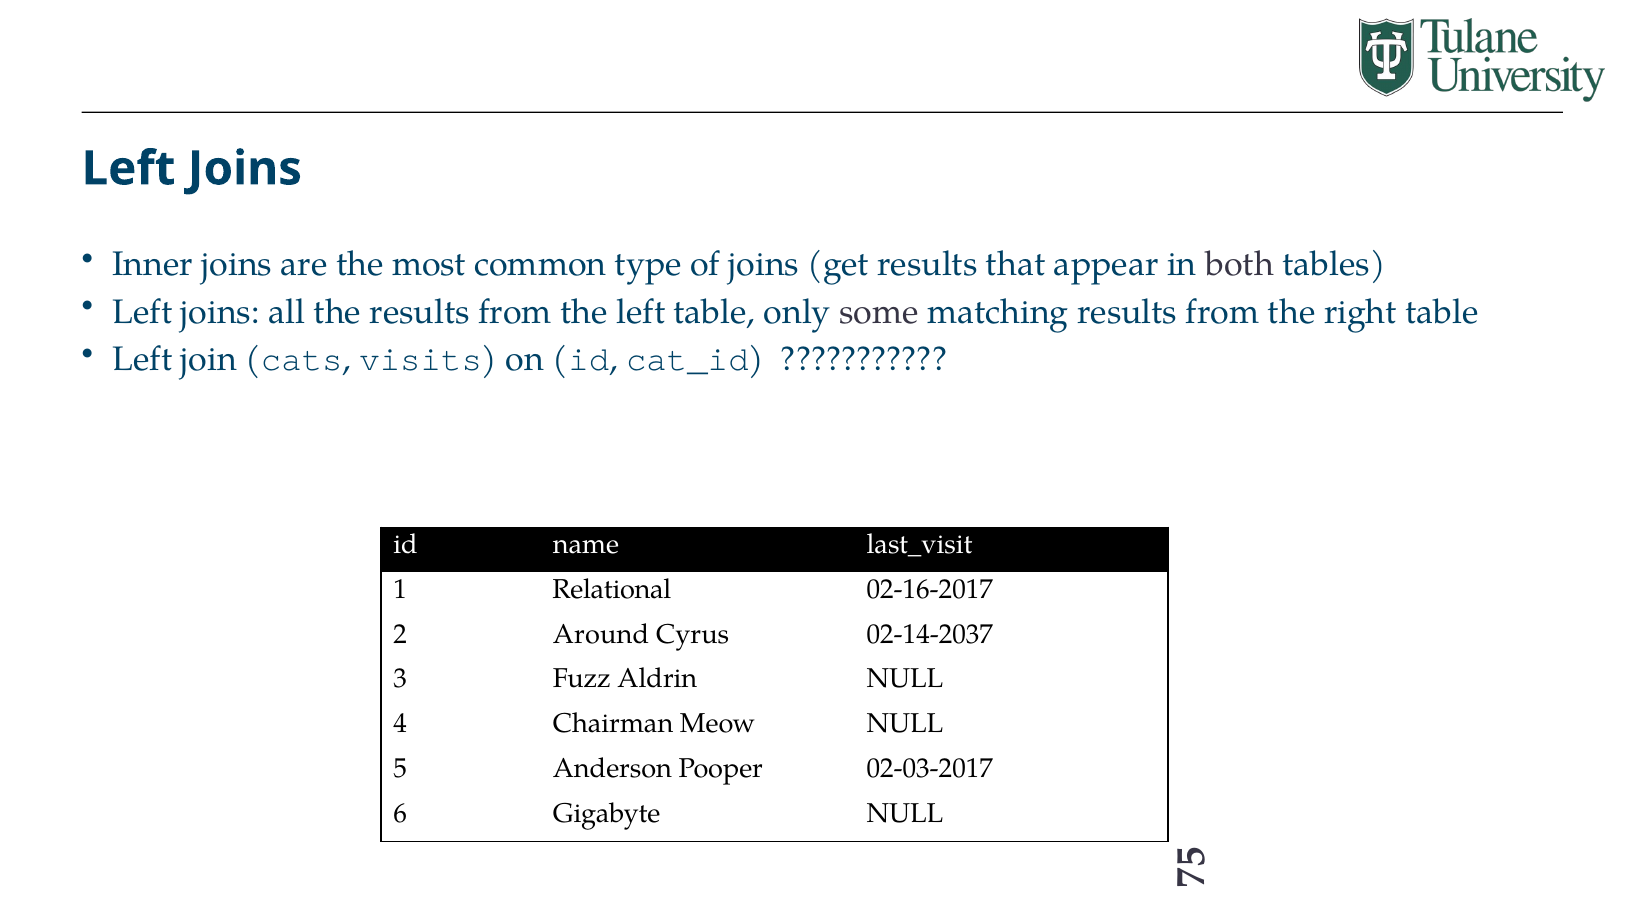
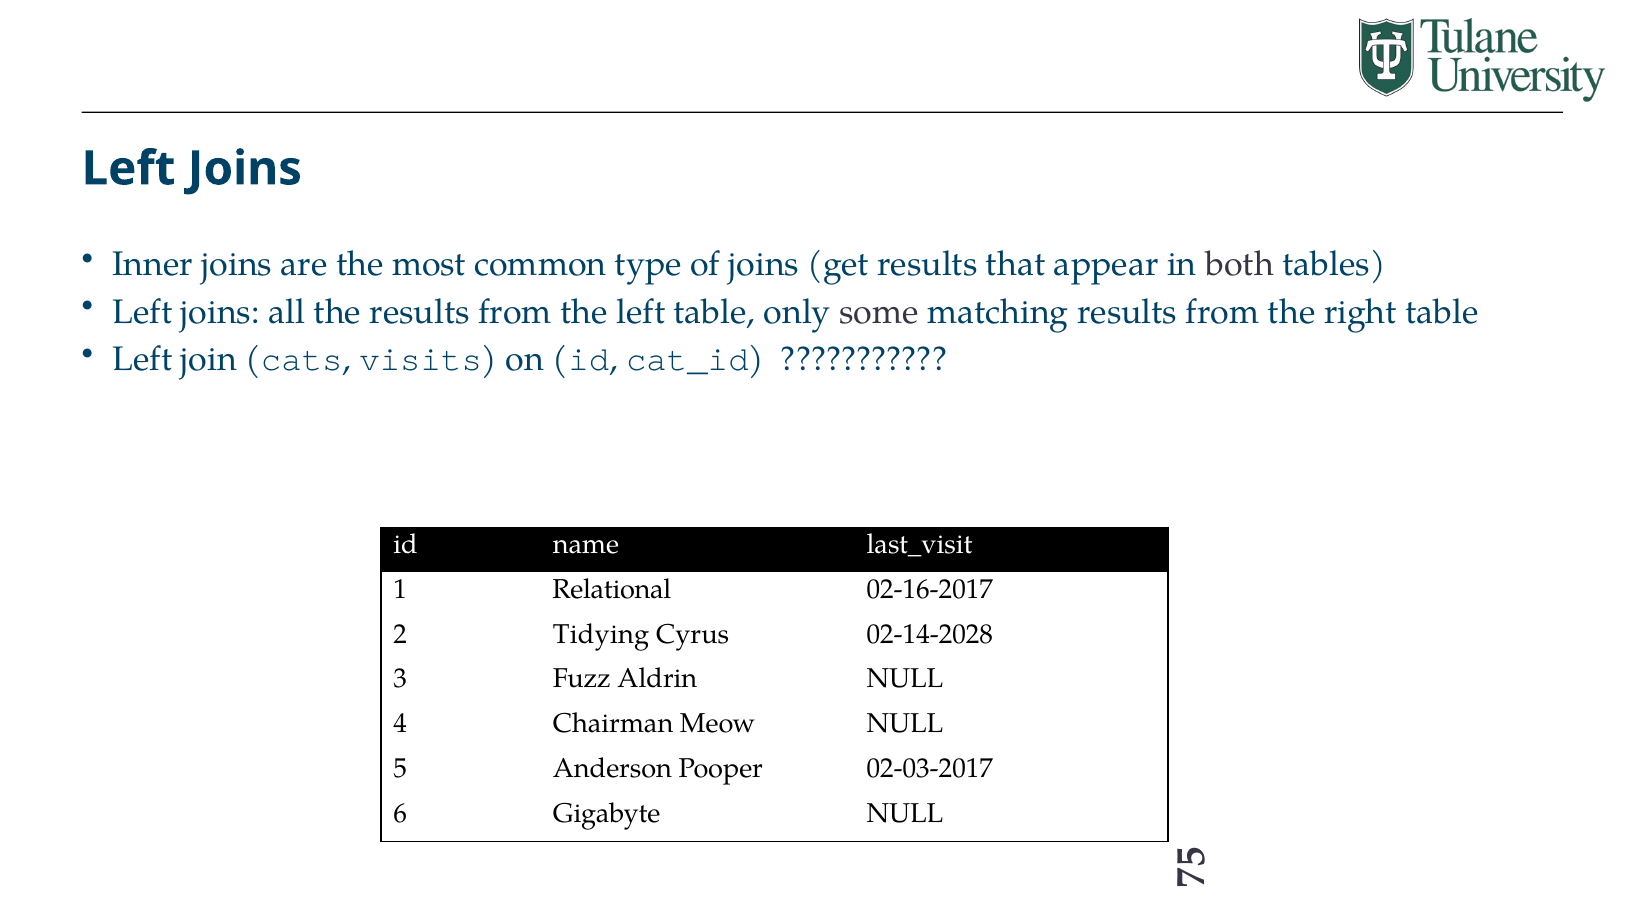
Around: Around -> Tidying (601, 634)
02-14-2037: 02-14-2037 -> 02-14-2028 (930, 634)
